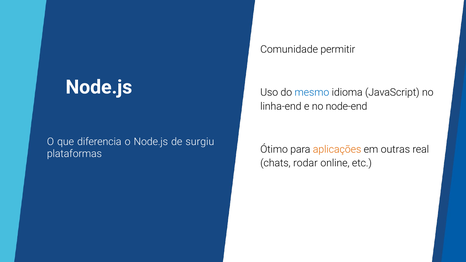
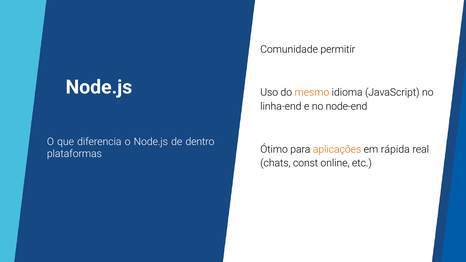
mesmo colour: blue -> orange (312, 92)
surgiu: surgiu -> dentro (200, 142)
outras: outras -> rápida (395, 150)
rodar: rodar -> const (306, 163)
